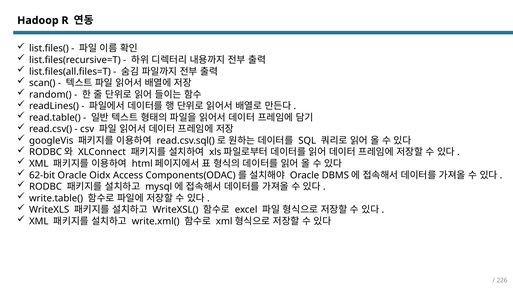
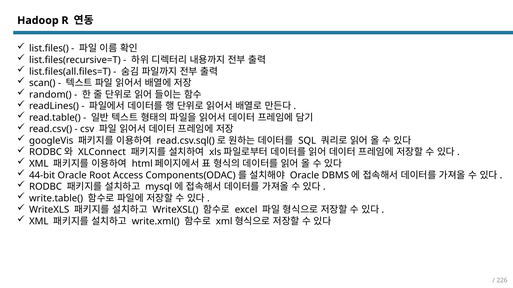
62-bit: 62-bit -> 44-bit (42, 176)
Oidx: Oidx -> Root (100, 176)
